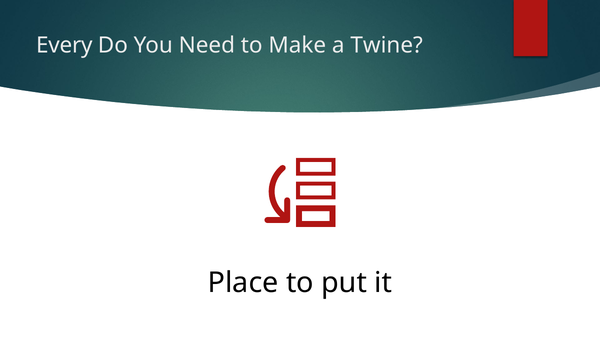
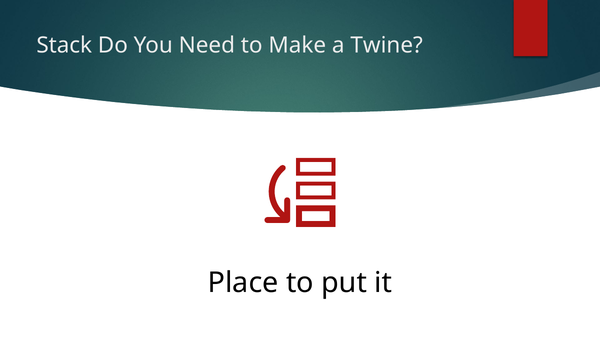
Every: Every -> Stack (64, 45)
